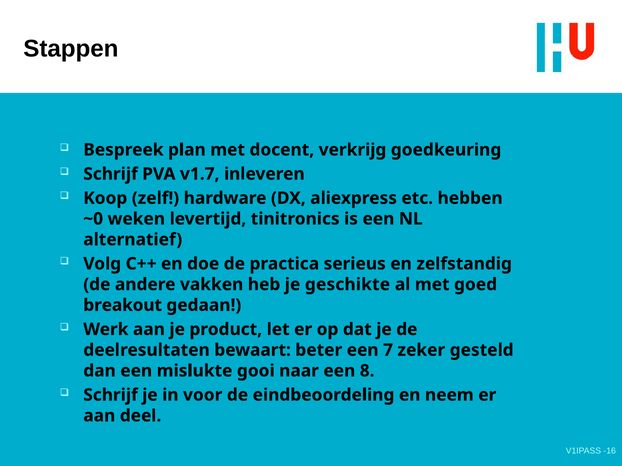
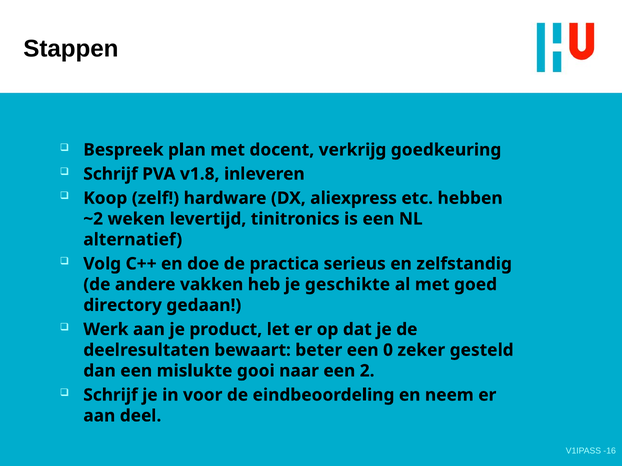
v1.7: v1.7 -> v1.8 (200, 174)
~0: ~0 -> ~2 (93, 219)
breakout: breakout -> directory (123, 306)
7: 7 -> 0 (388, 350)
8: 8 -> 2 (367, 371)
